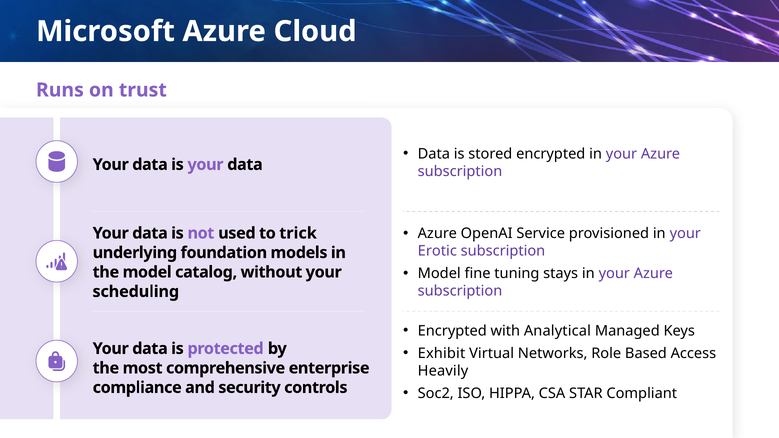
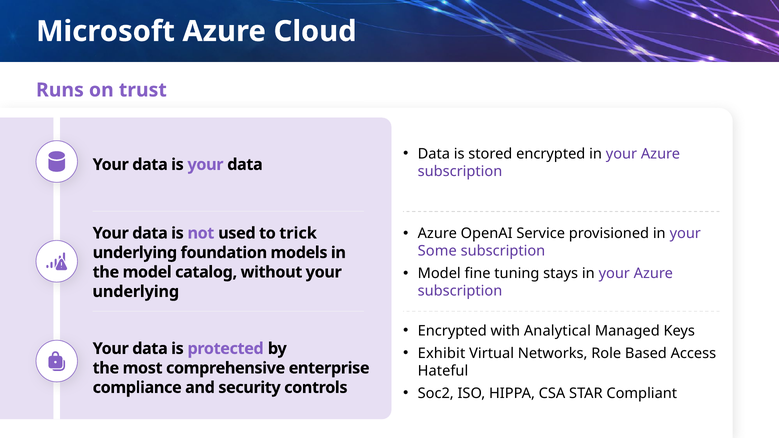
Erotic: Erotic -> Some (437, 251)
scheduling: scheduling -> underlying (136, 292)
Heavily: Heavily -> Hateful (443, 371)
